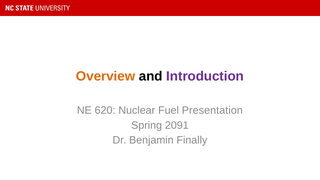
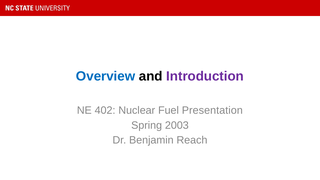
Overview colour: orange -> blue (106, 76)
620: 620 -> 402 (105, 110)
2091: 2091 -> 2003 (177, 125)
Finally: Finally -> Reach (192, 140)
